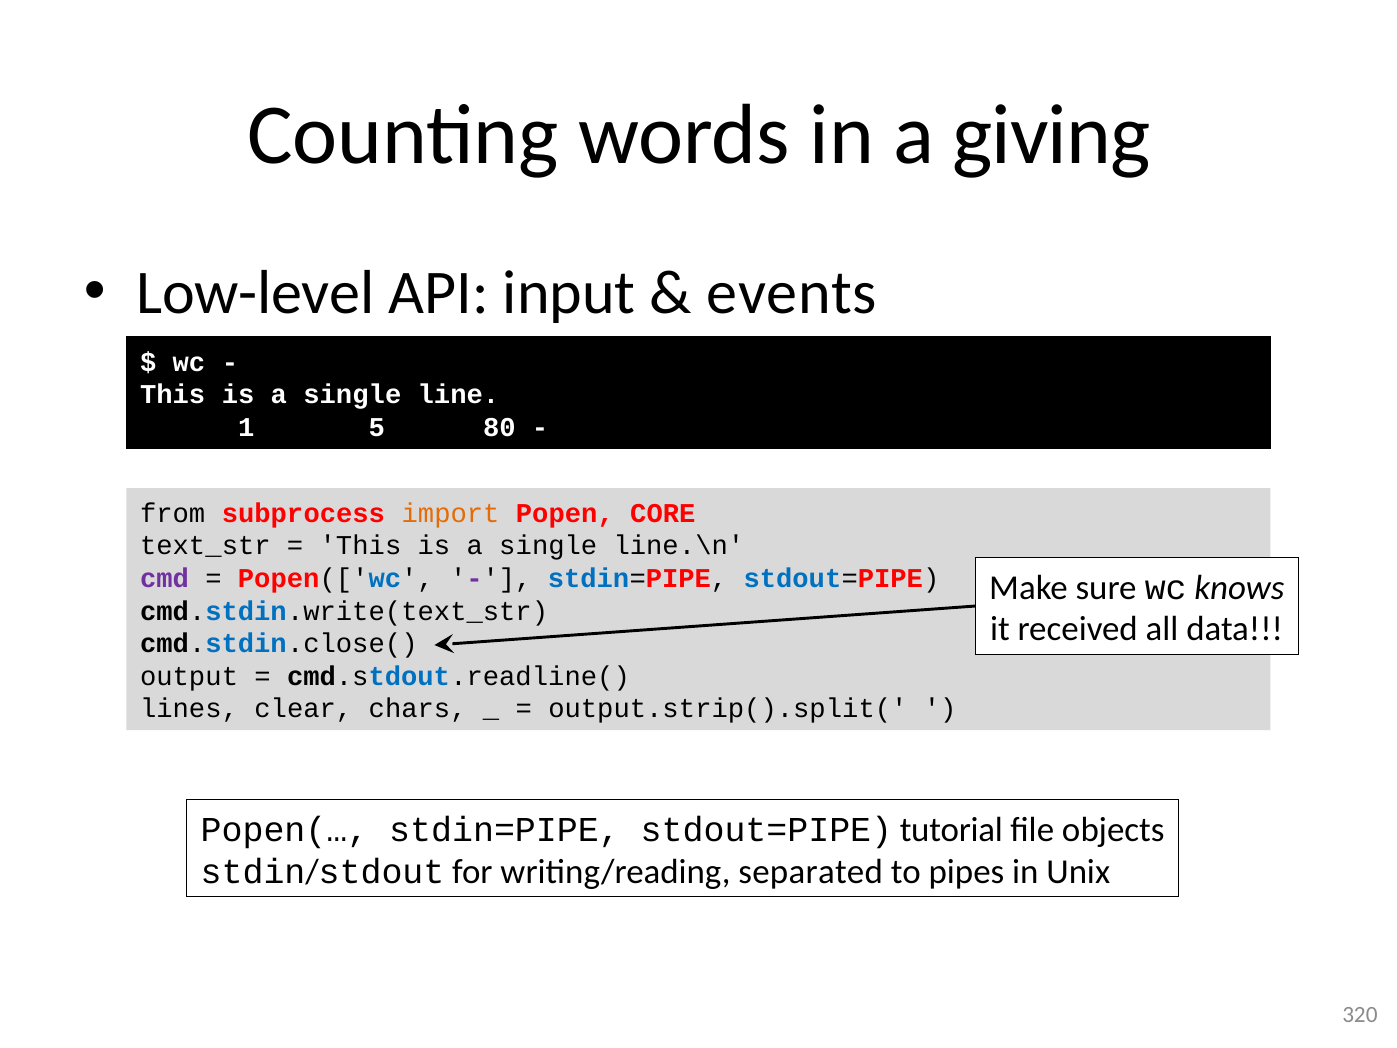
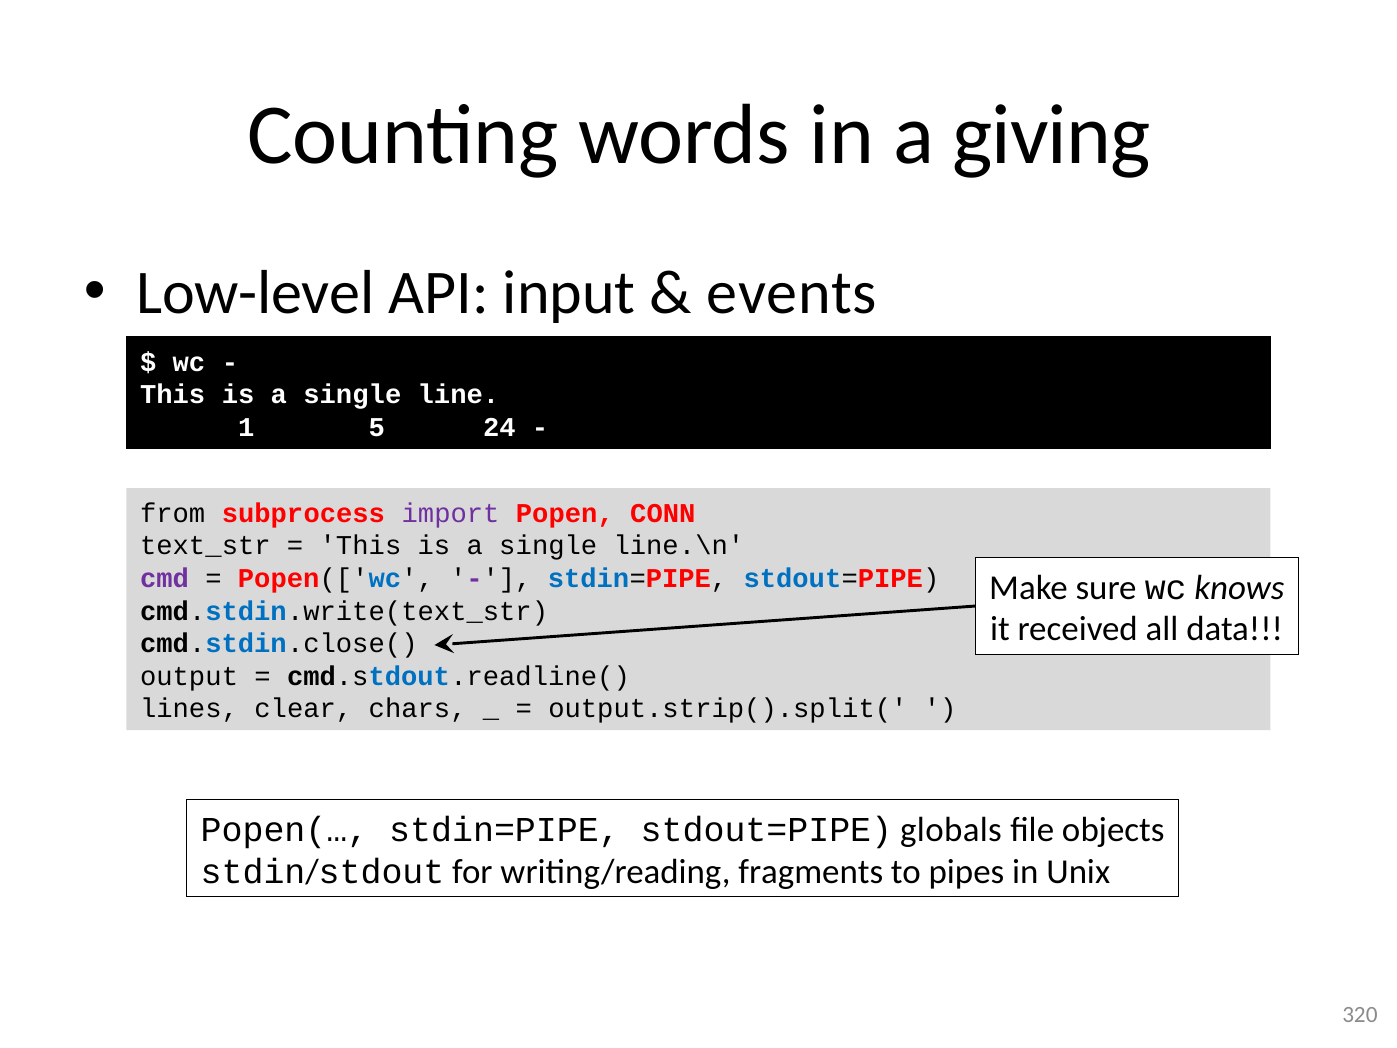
80: 80 -> 24 (499, 427)
import colour: orange -> purple (451, 513)
CORE: CORE -> CONN (663, 513)
tutorial: tutorial -> globals (951, 829)
separated: separated -> fragments (811, 871)
